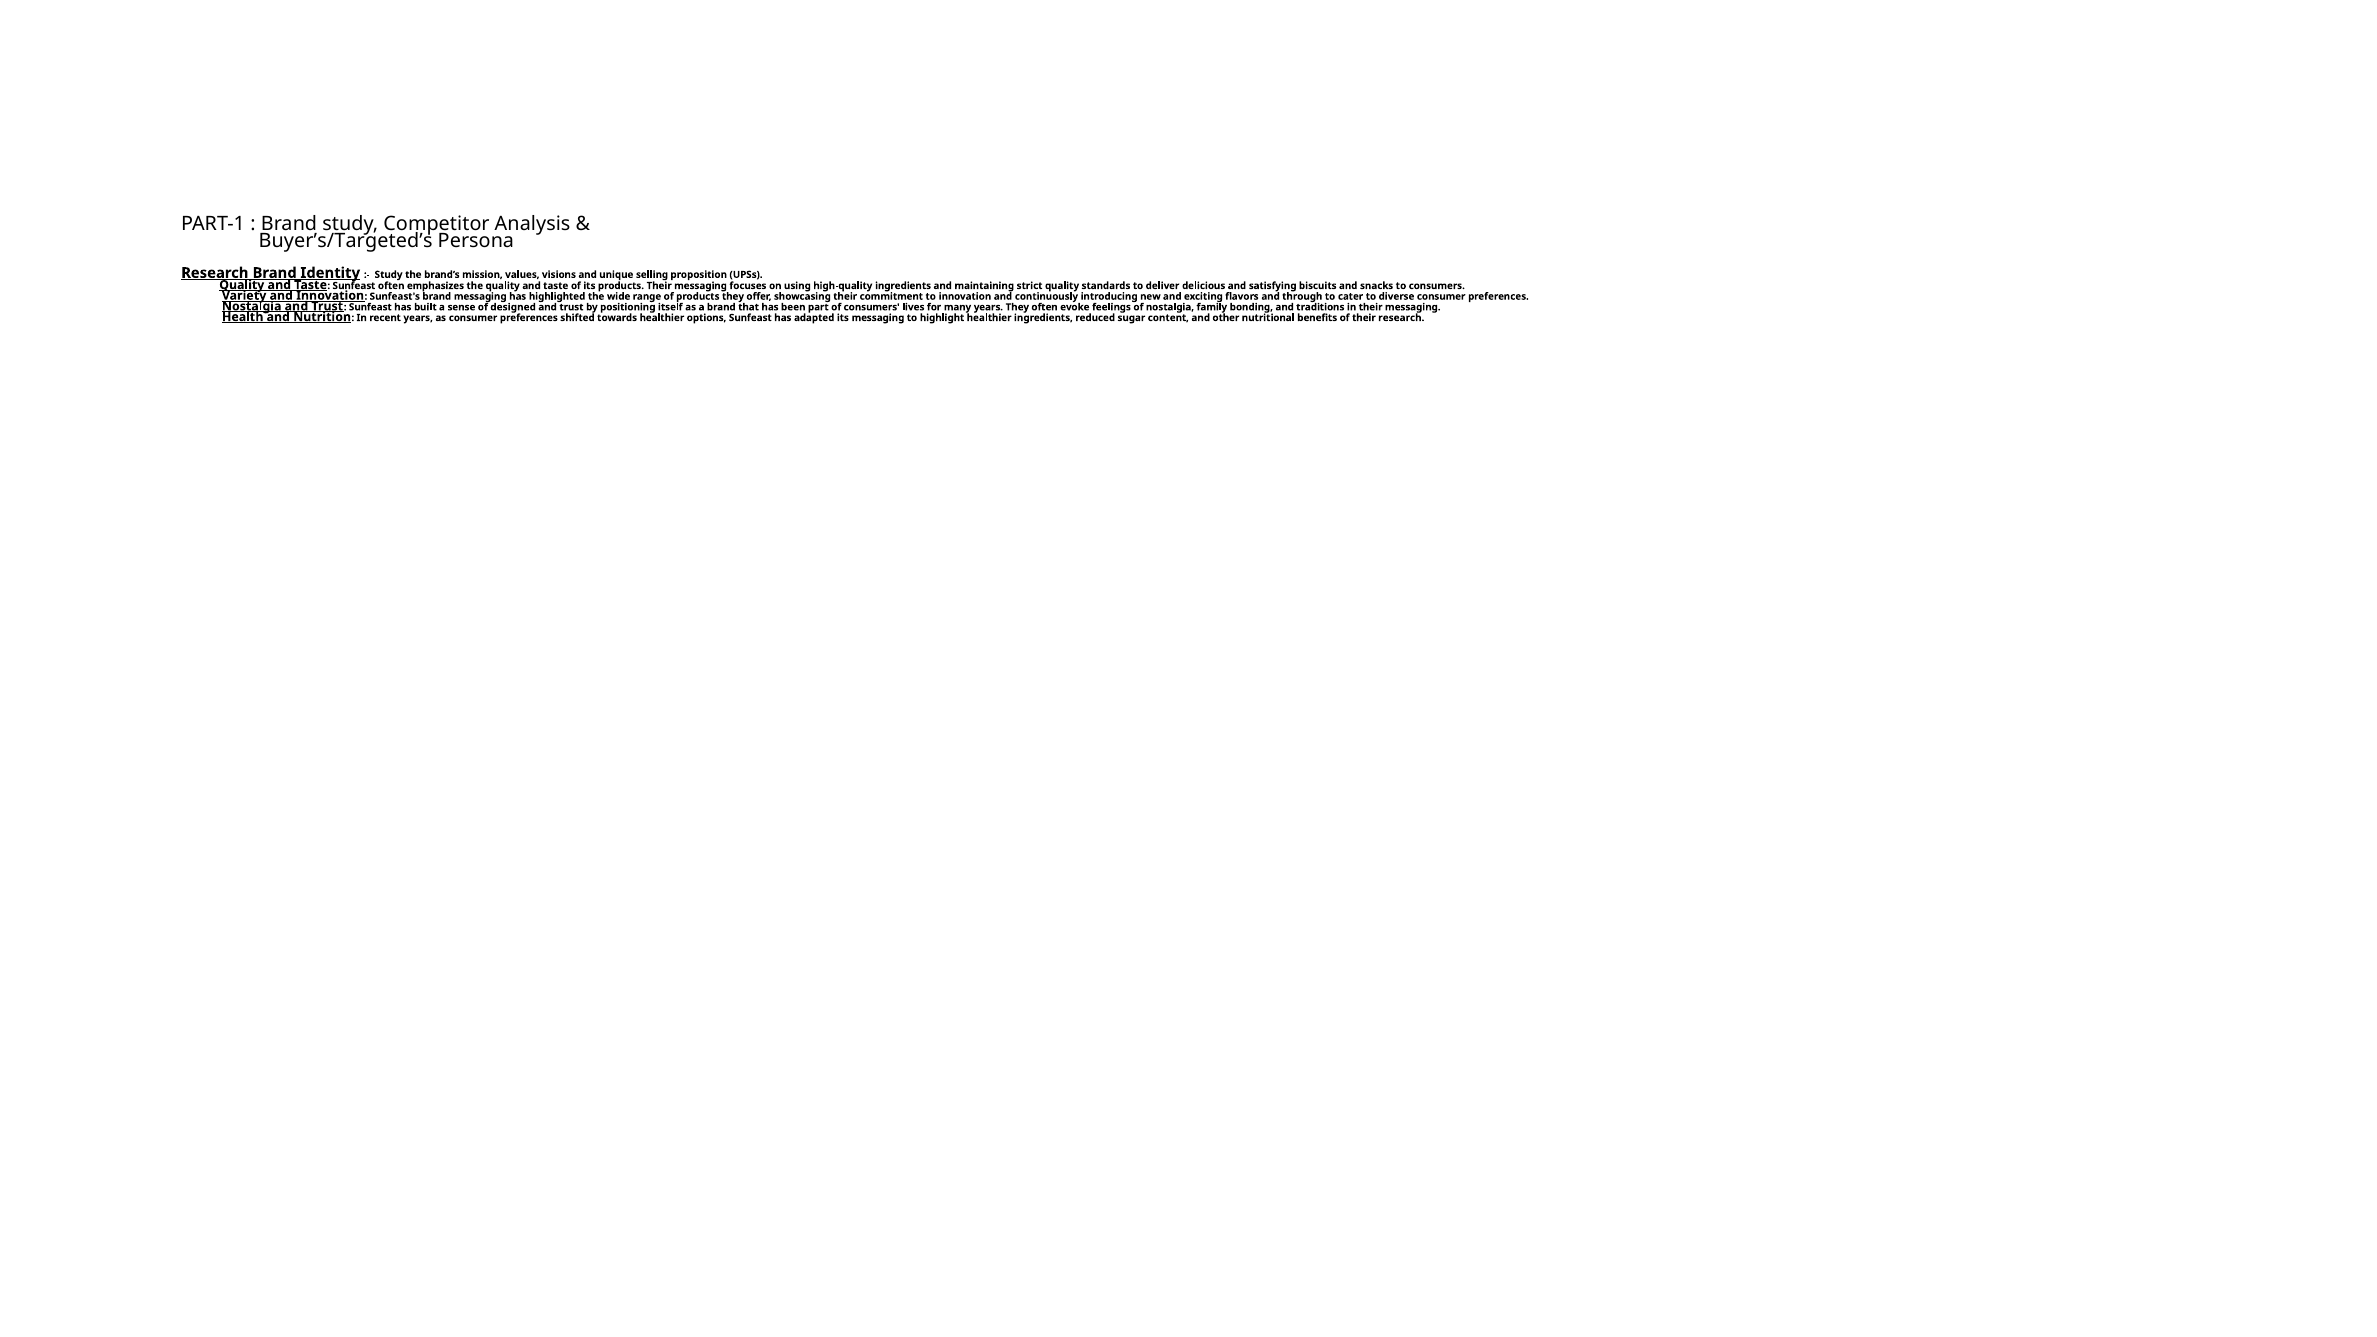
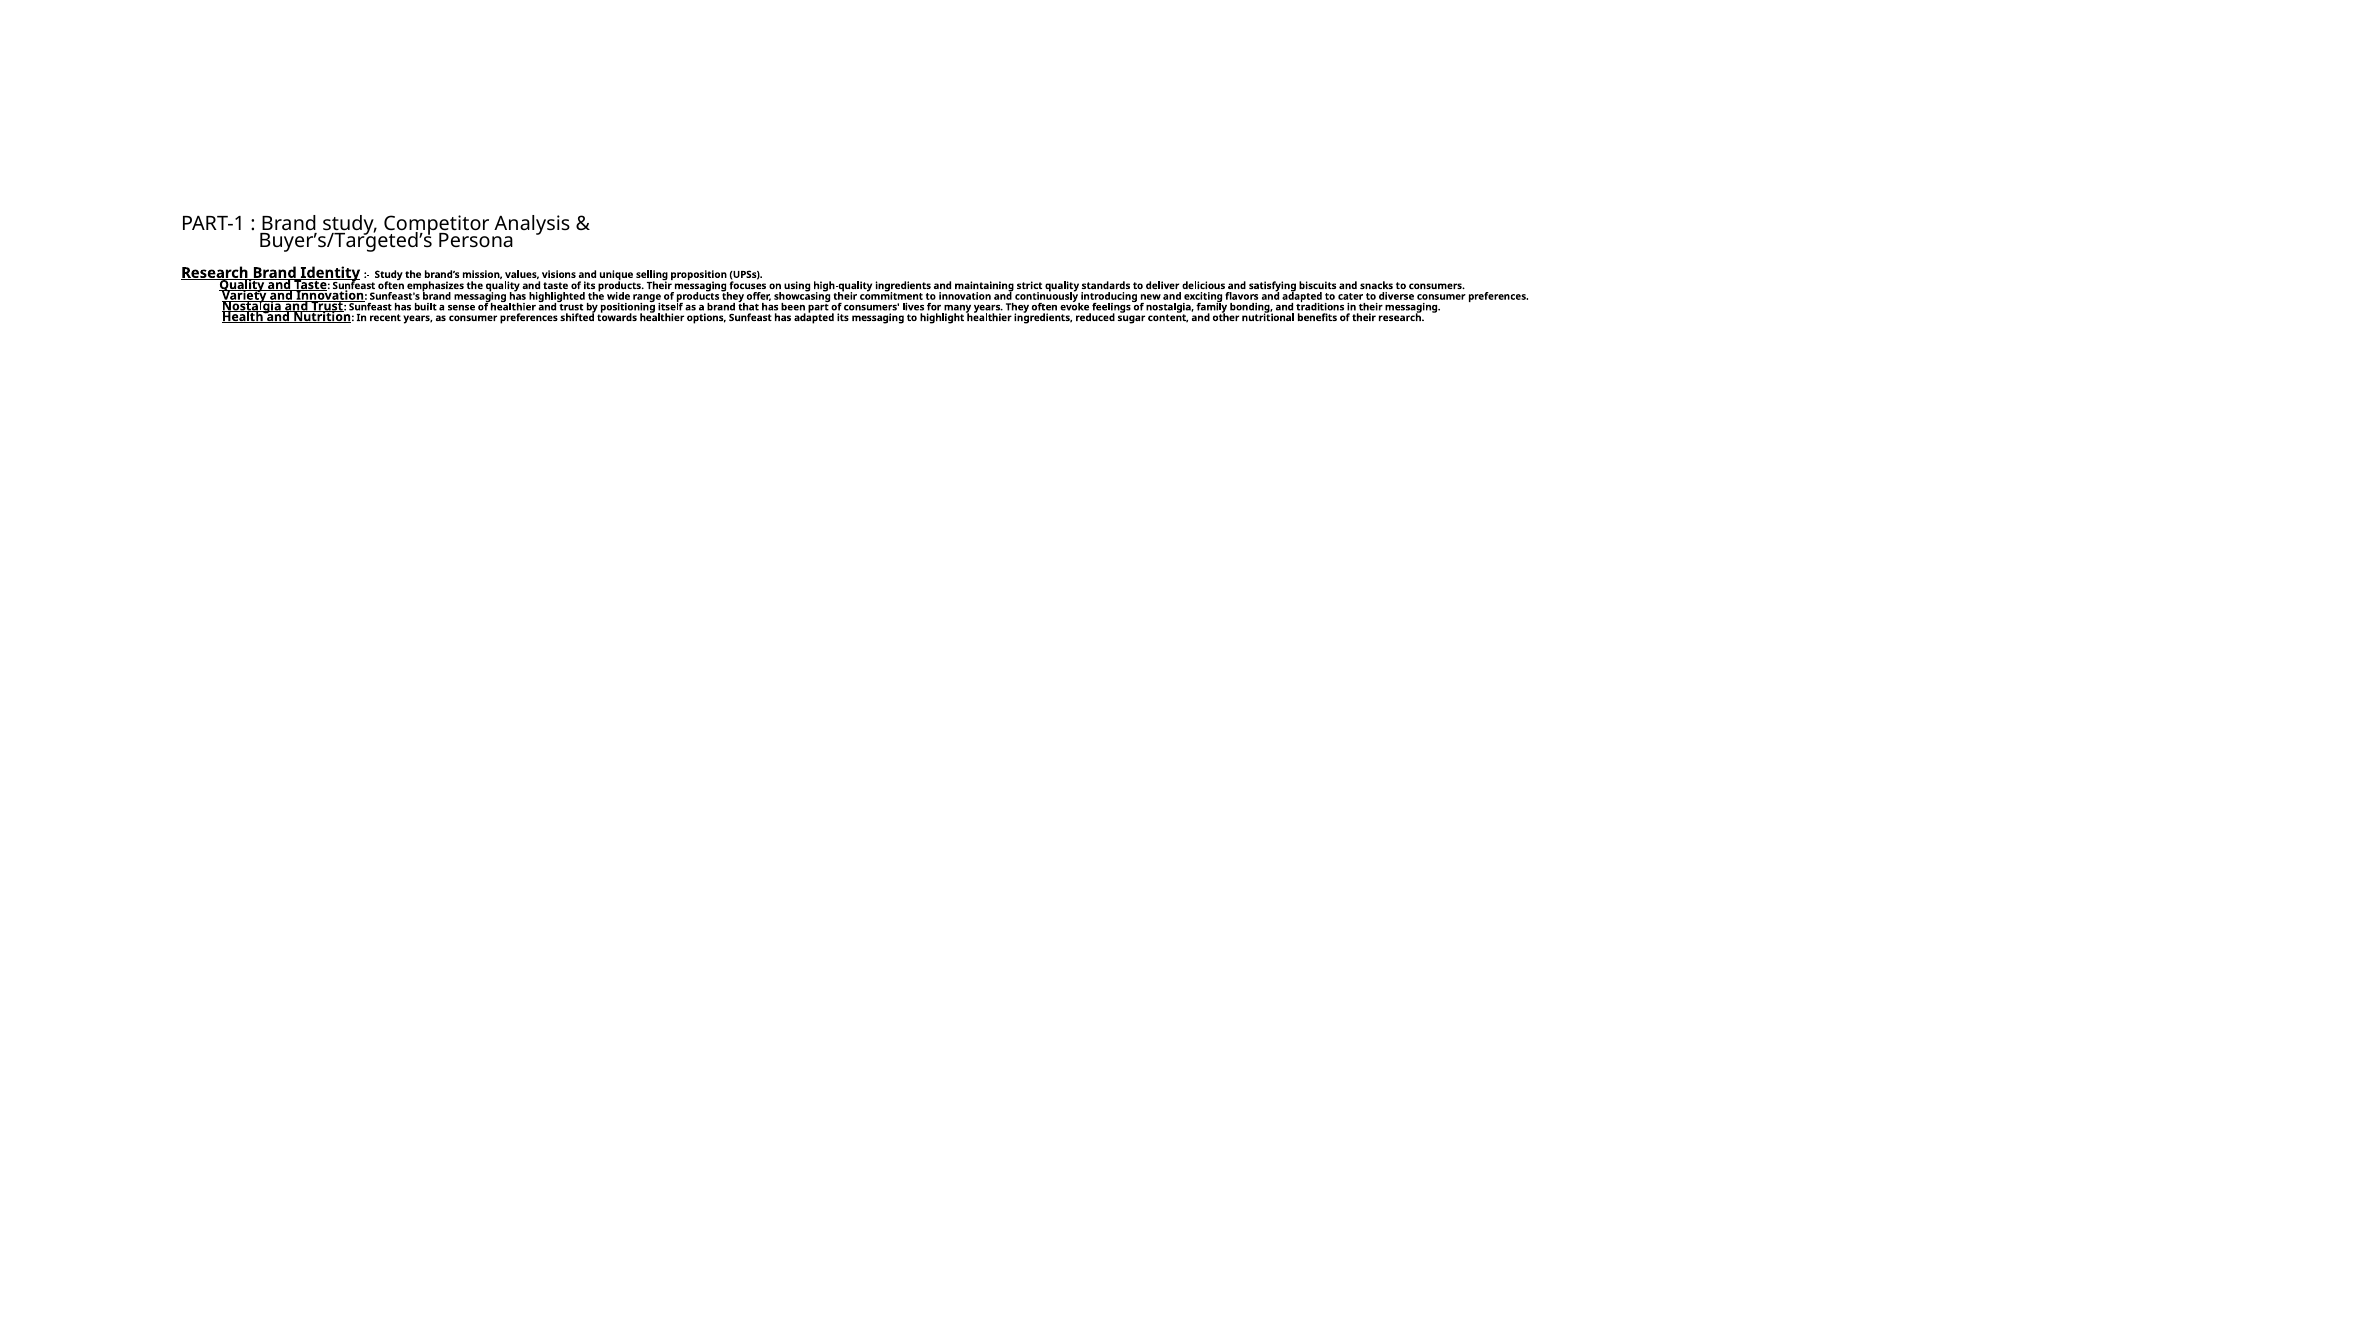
and through: through -> adapted (1302, 296)
of designed: designed -> healthier (513, 307)
